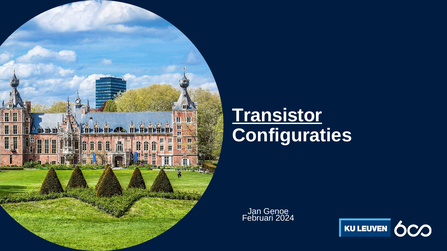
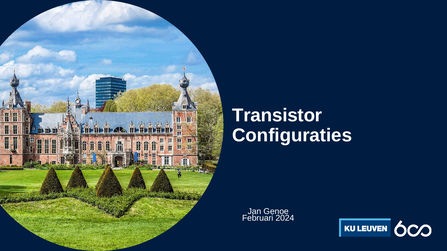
Transistor underline: present -> none (277, 116)
